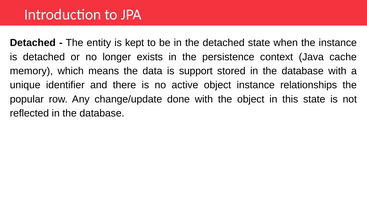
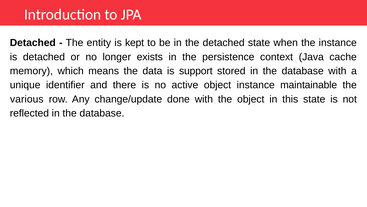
relationships: relationships -> maintainable (309, 85)
popular: popular -> various (27, 99)
